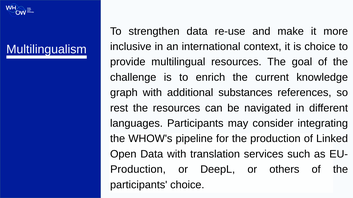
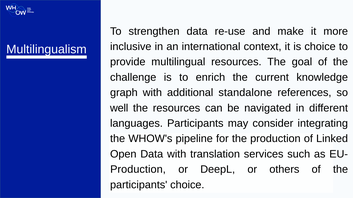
substances: substances -> standalone (245, 93)
rest: rest -> well (119, 108)
